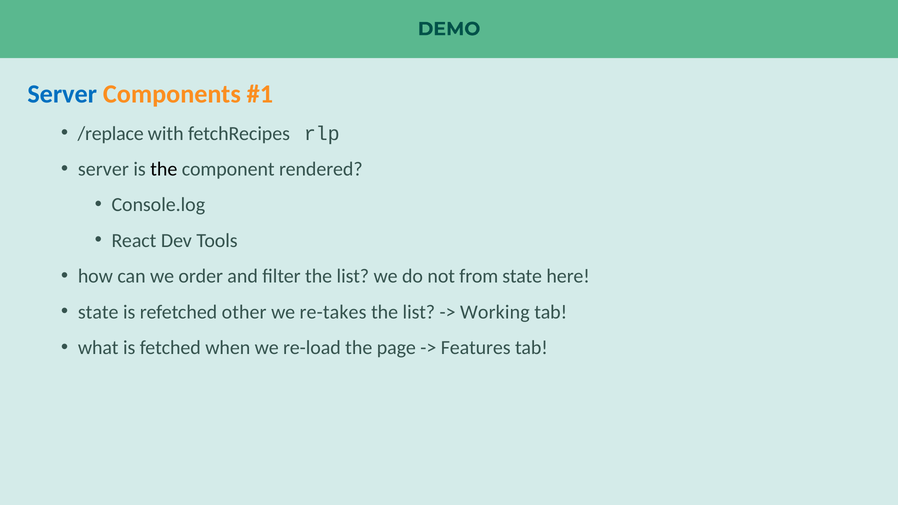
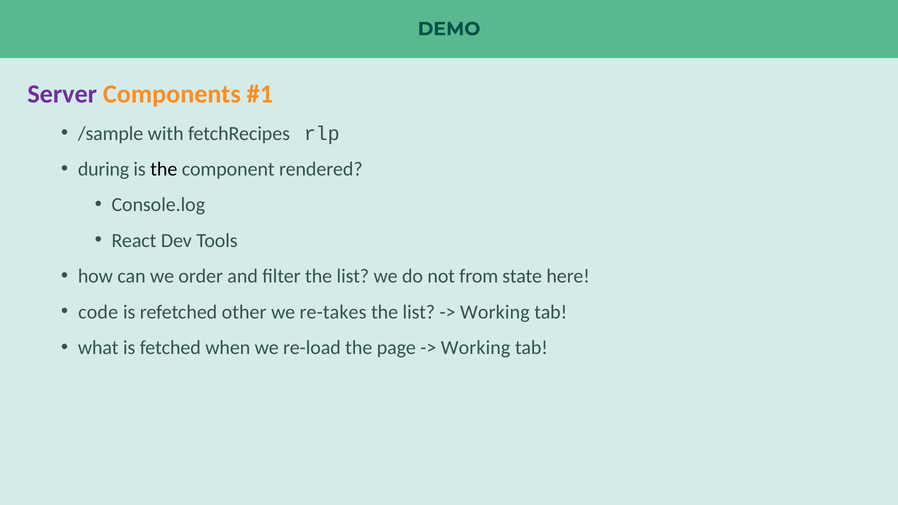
Server colour: blue -> purple (62, 94)
/replace: /replace -> /sample (111, 133)
server: server -> during (104, 169)
state: state -> code (98, 312)
Features: Features -> Working (476, 348)
